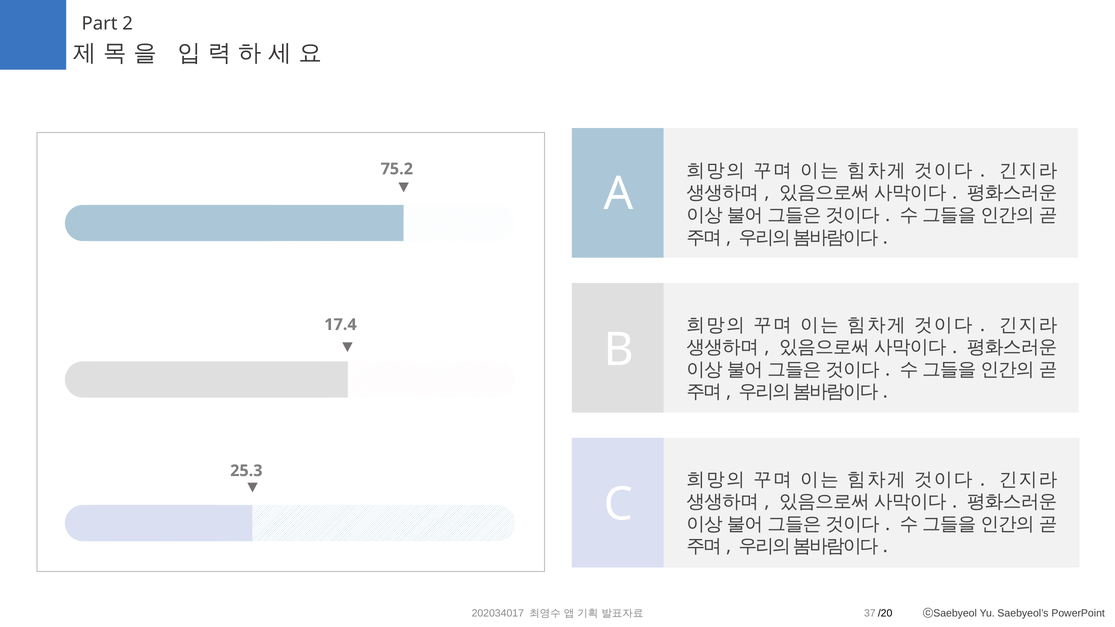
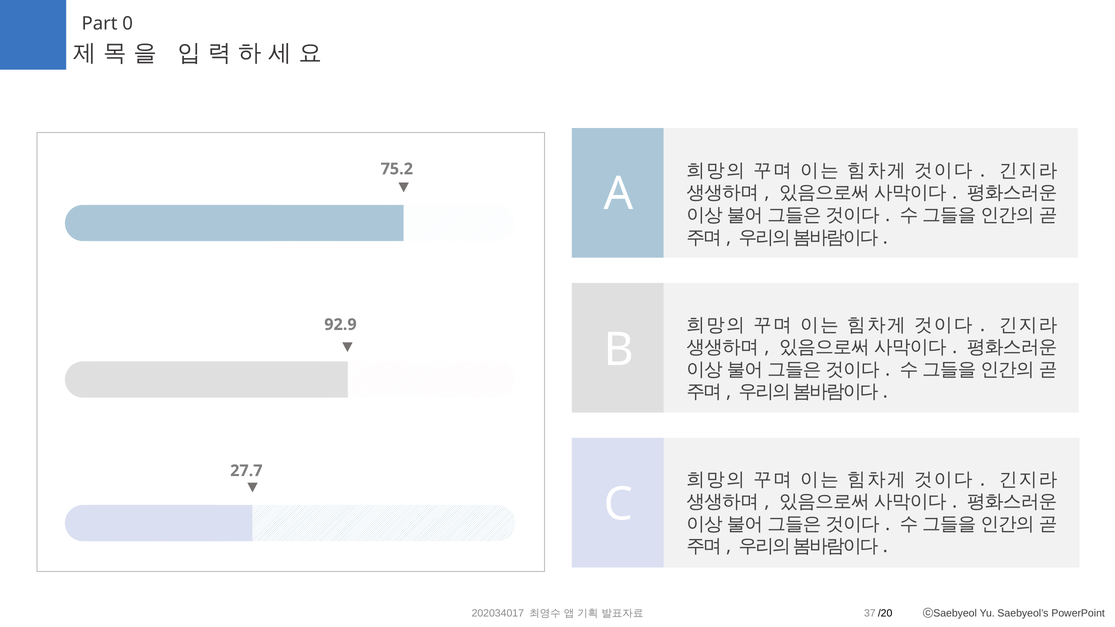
2: 2 -> 0 (128, 24)
17.4: 17.4 -> 92.9 (340, 325)
25.3: 25.3 -> 27.7 (246, 471)
